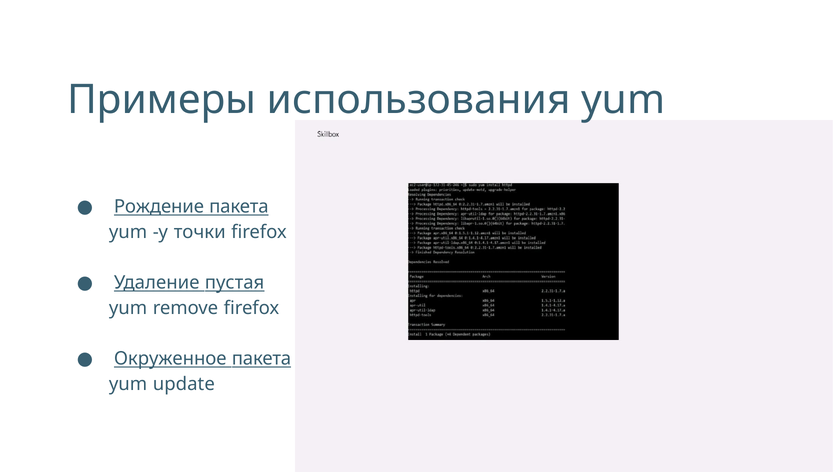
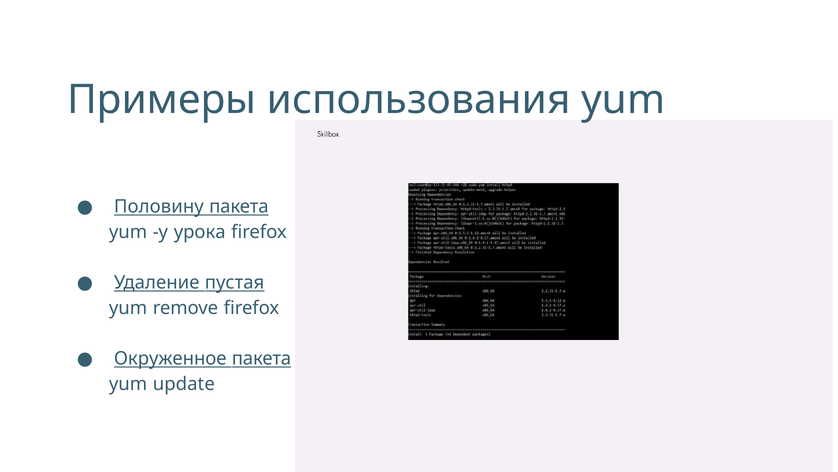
Рождение: Рождение -> Половину (159, 206)
точки: точки -> урока (200, 232)
